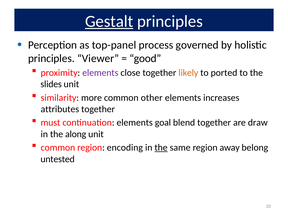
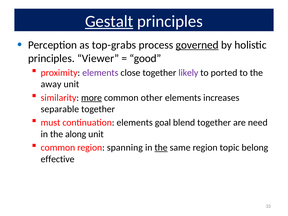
top-panel: top-panel -> top-grabs (114, 45)
governed underline: none -> present (197, 45)
likely colour: orange -> purple (188, 73)
slides: slides -> away (51, 84)
more underline: none -> present (92, 98)
attributes: attributes -> separable (60, 109)
draw: draw -> need (258, 123)
encoding: encoding -> spanning (125, 148)
away: away -> topic (230, 148)
untested: untested -> effective (58, 159)
